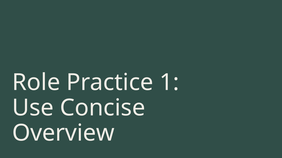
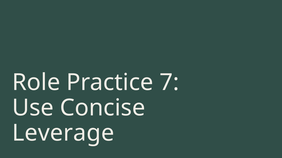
1: 1 -> 7 (169, 83)
Overview: Overview -> Leverage (63, 134)
